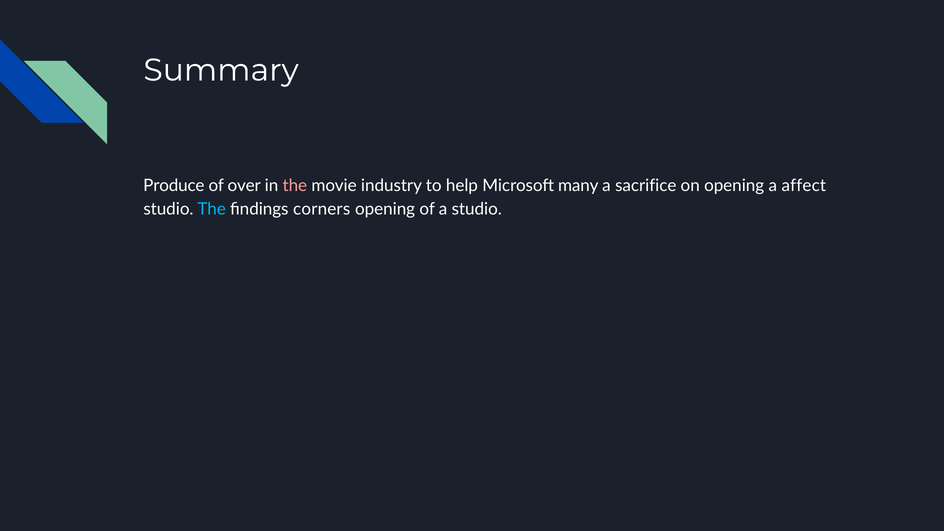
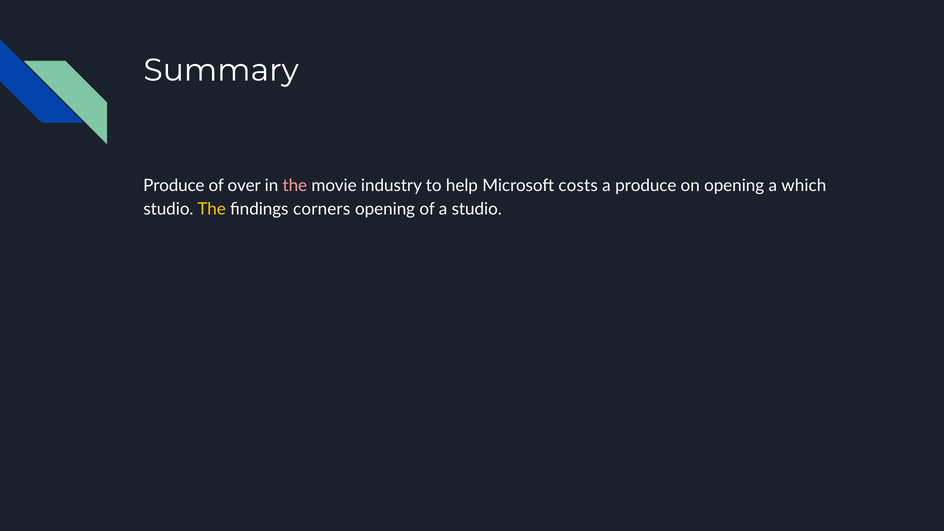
many: many -> costs (578, 186)
a sacrifice: sacrifice -> produce (646, 186)
affect: affect -> which (804, 186)
The colour: light blue -> yellow (212, 209)
